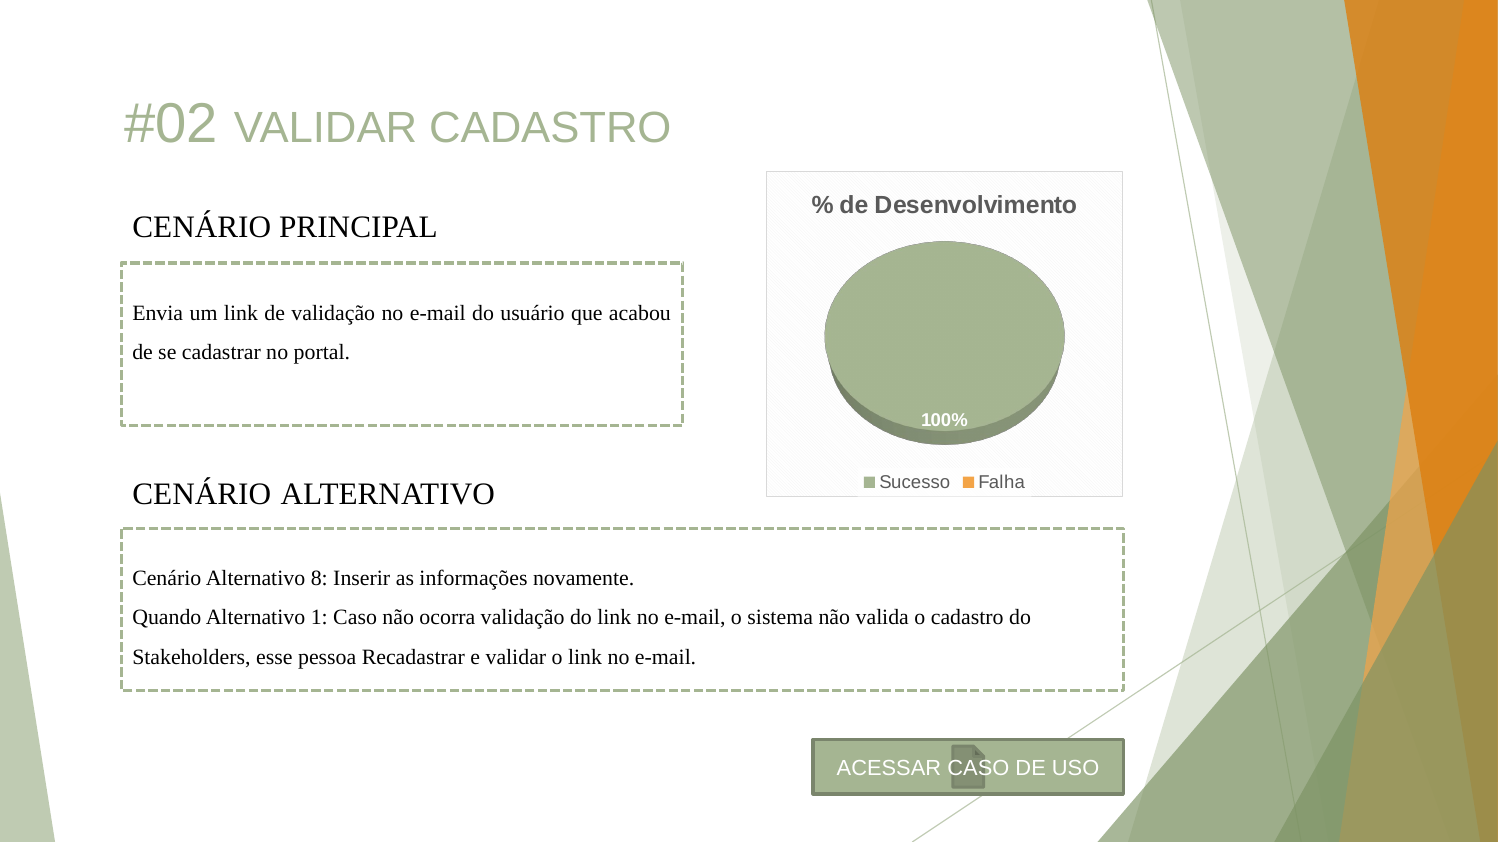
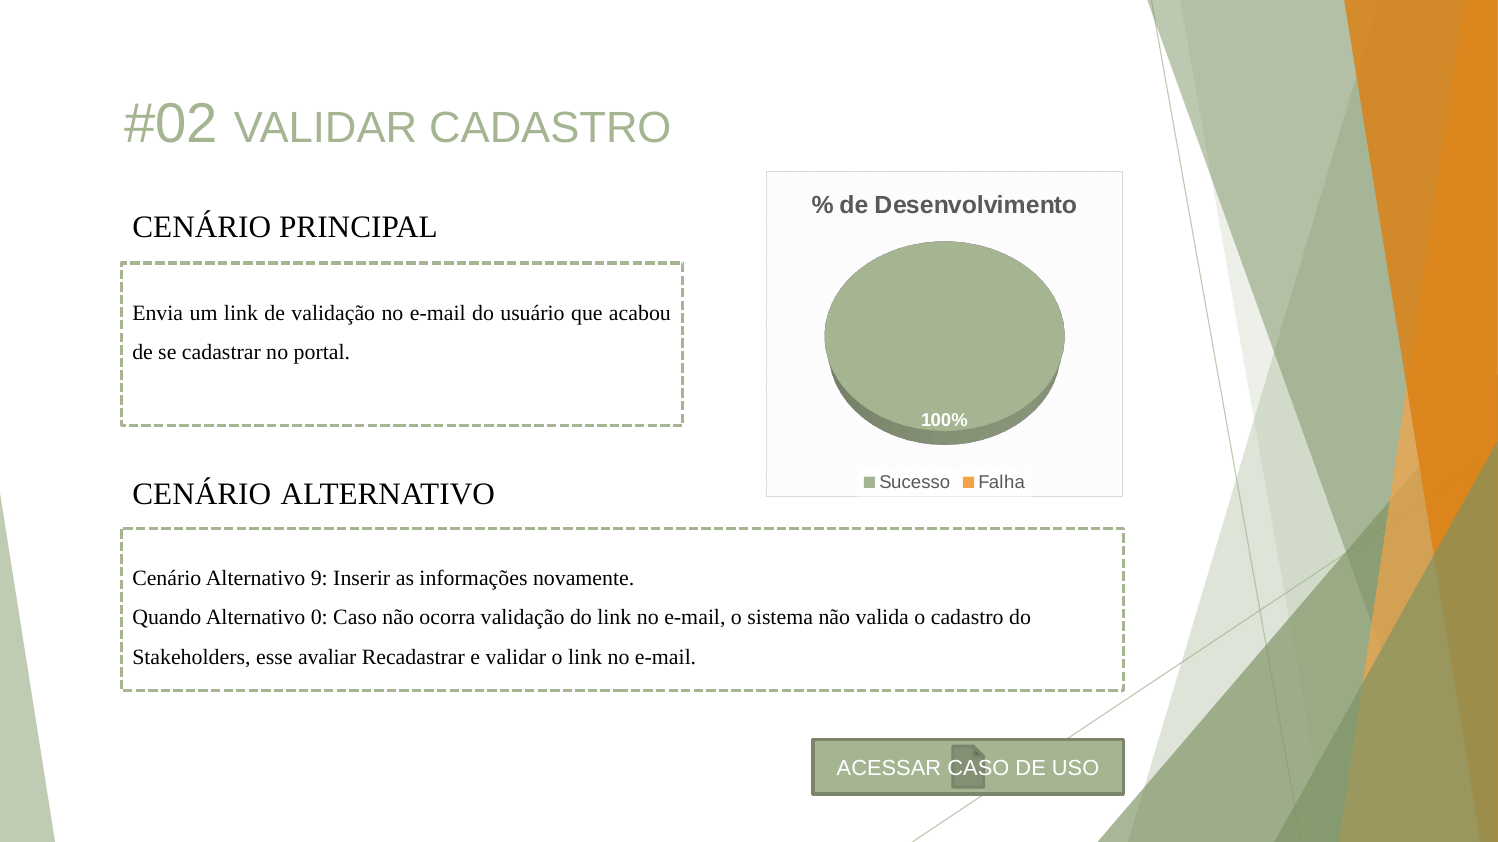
8: 8 -> 9 (319, 579)
1: 1 -> 0 (319, 618)
pessoa: pessoa -> avaliar (327, 658)
